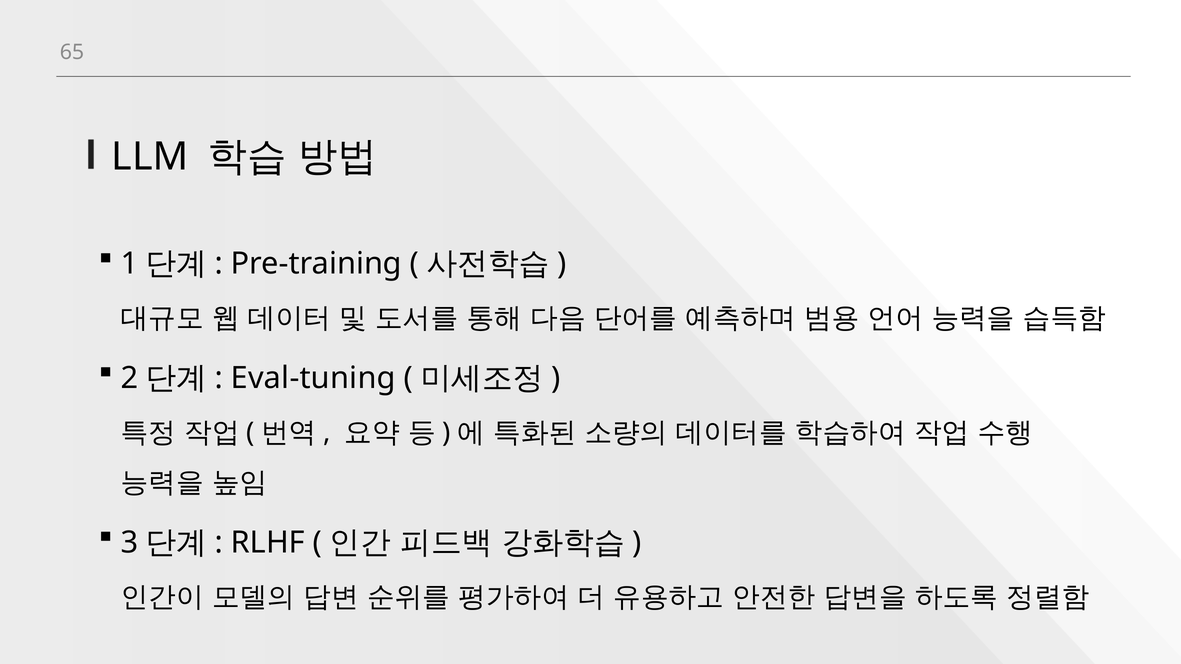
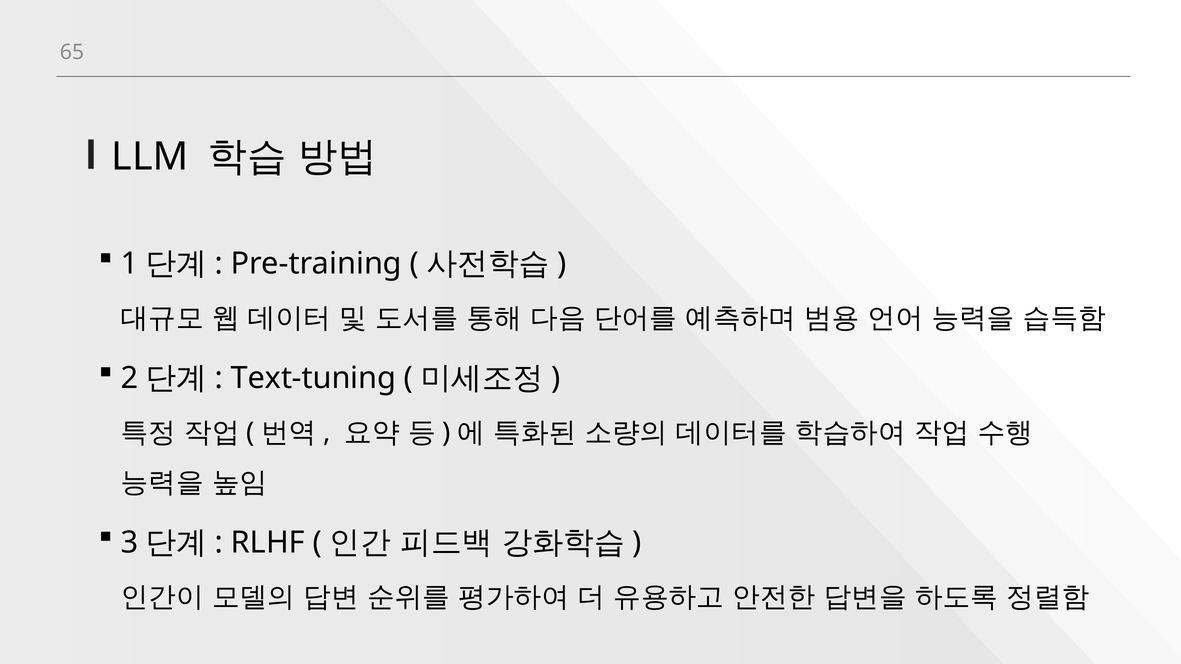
Eval-tuning: Eval-tuning -> Text-tuning (313, 378)
